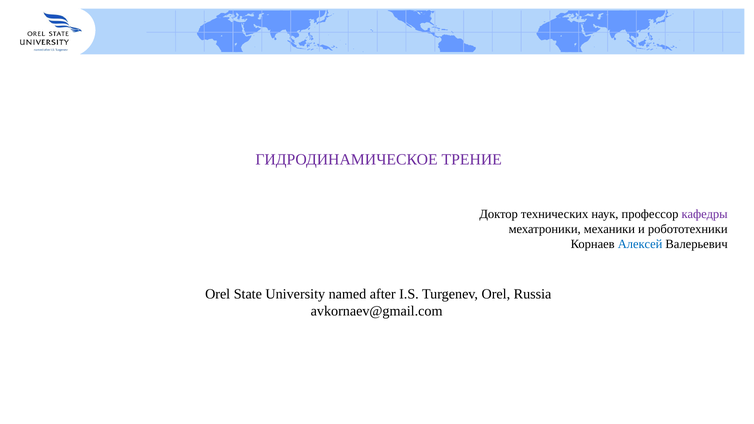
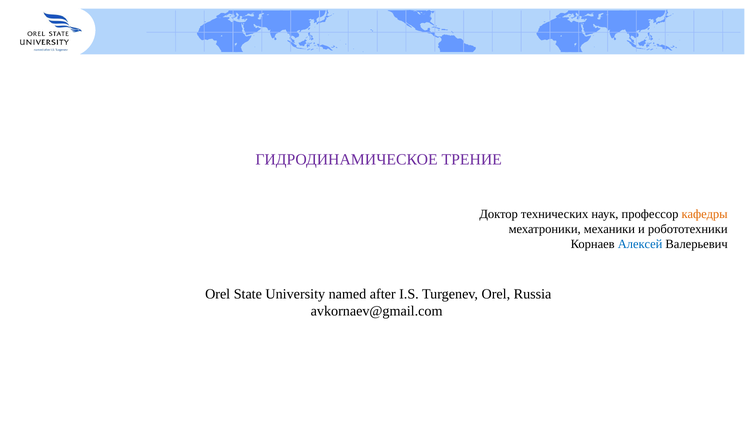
кафедры colour: purple -> orange (705, 214)
